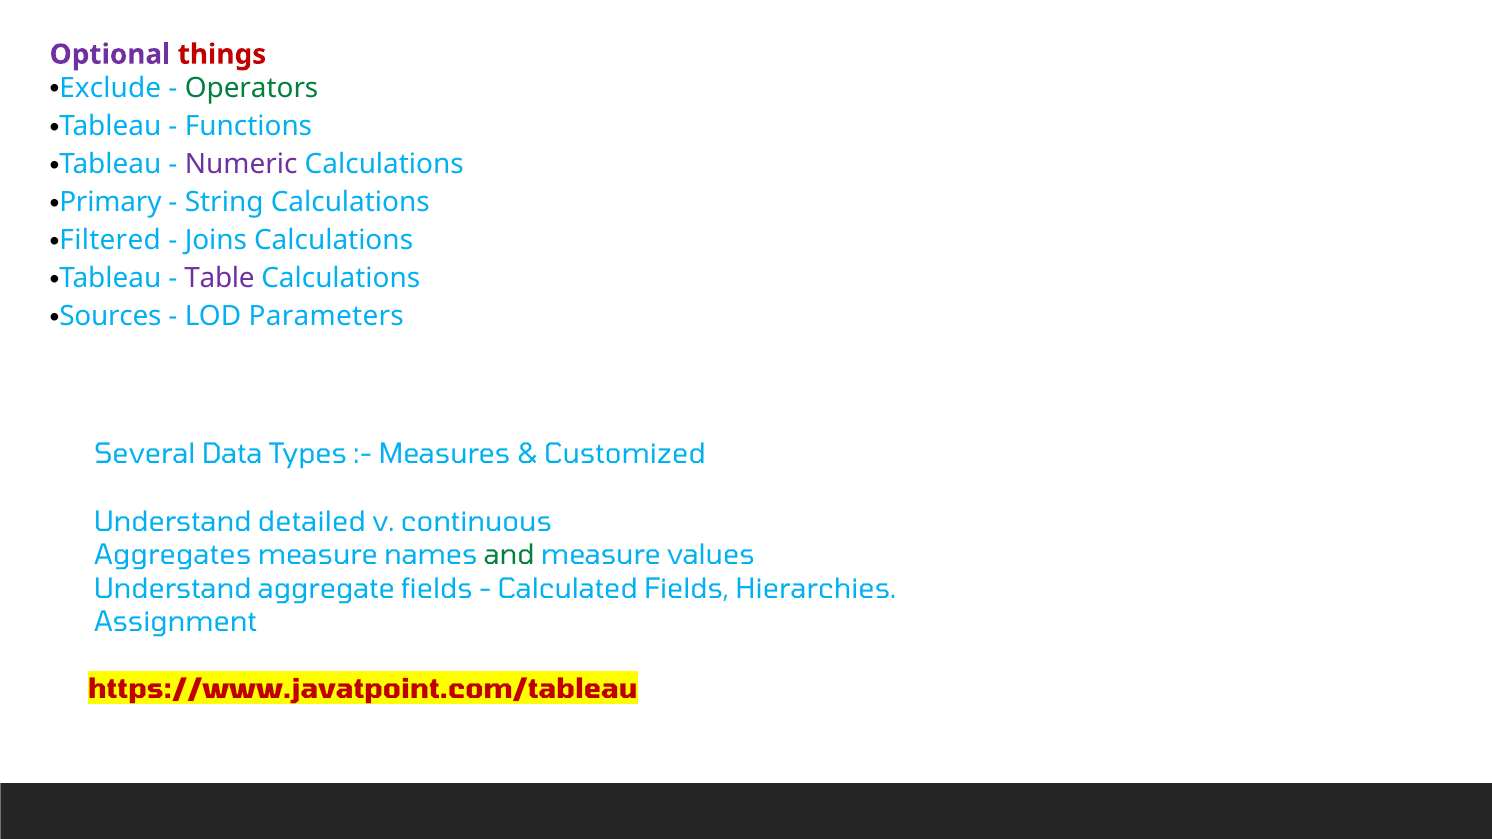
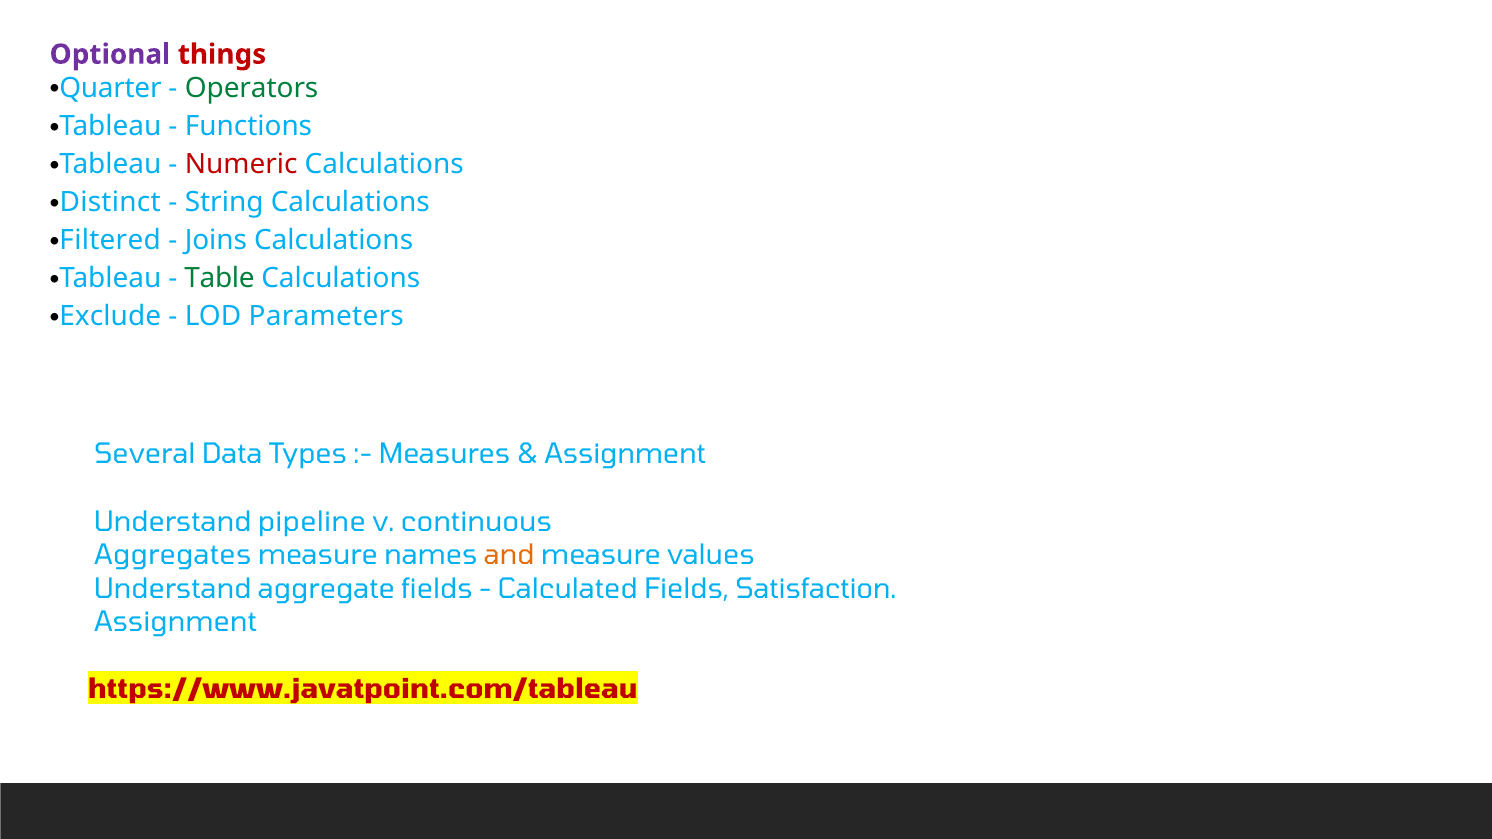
Exclude: Exclude -> Quarter (110, 88)
Numeric colour: purple -> red (241, 164)
Primary: Primary -> Distinct (110, 202)
Table colour: purple -> green (220, 278)
Sources: Sources -> Exclude (110, 316)
Customized: Customized -> Assignment (625, 455)
detailed: detailed -> pipeline (312, 522)
and colour: green -> orange (509, 556)
Hierarchies: Hierarchies -> Satisfaction (816, 589)
